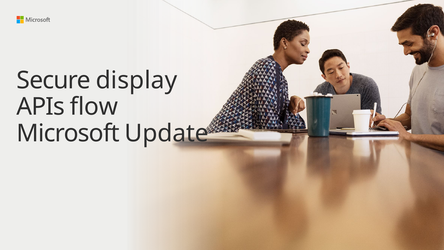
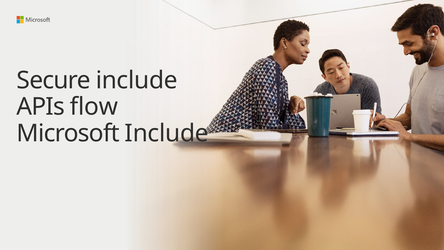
Secure display: display -> include (137, 80)
Microsoft Update: Update -> Include (167, 133)
